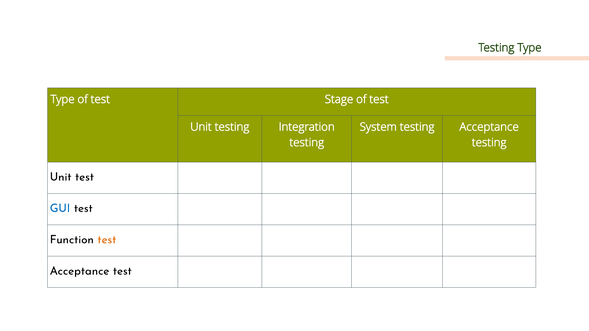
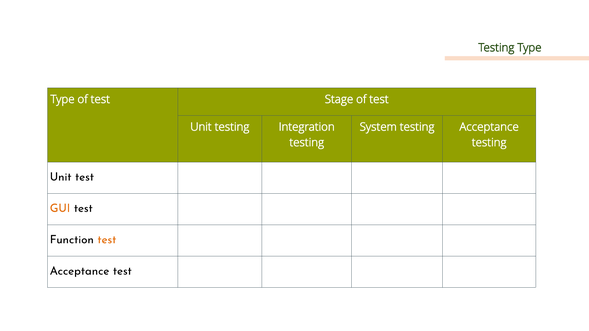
GUI colour: blue -> orange (60, 208)
